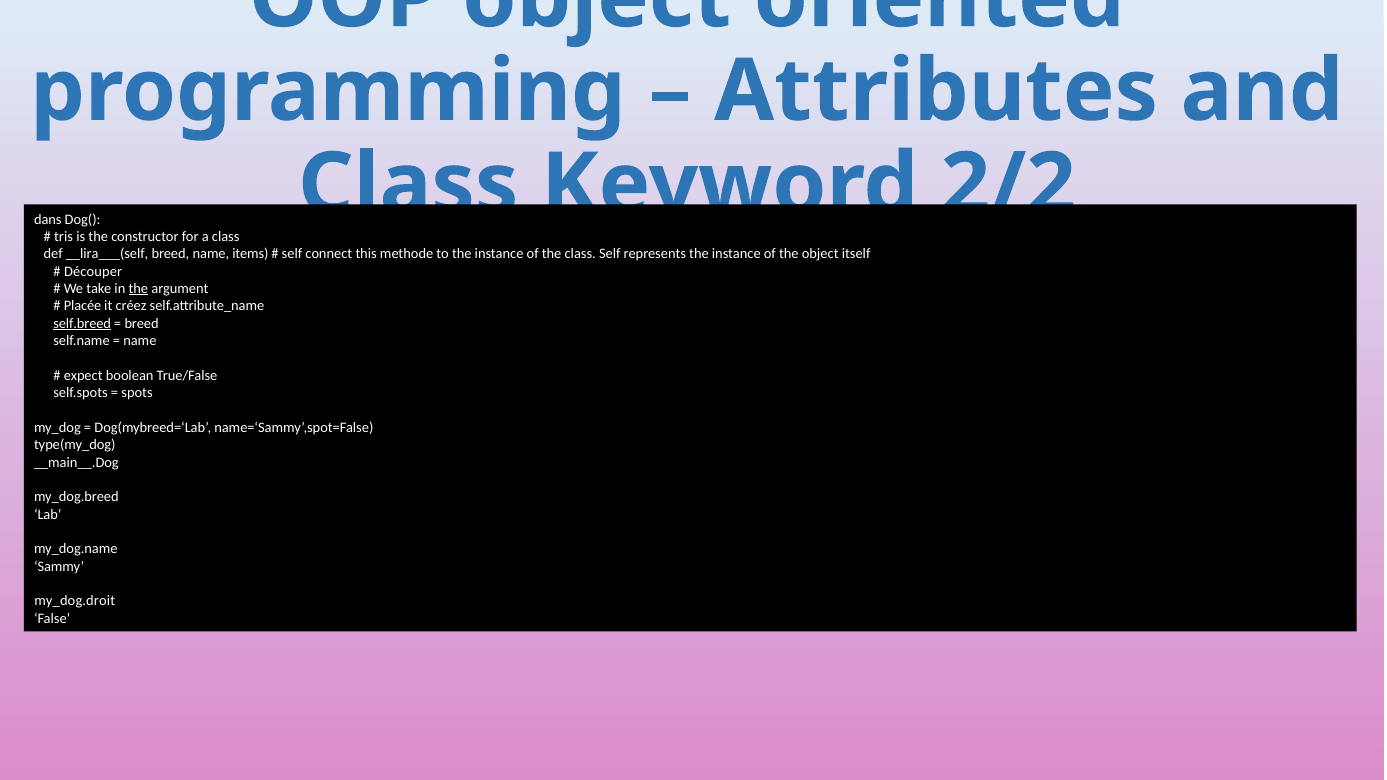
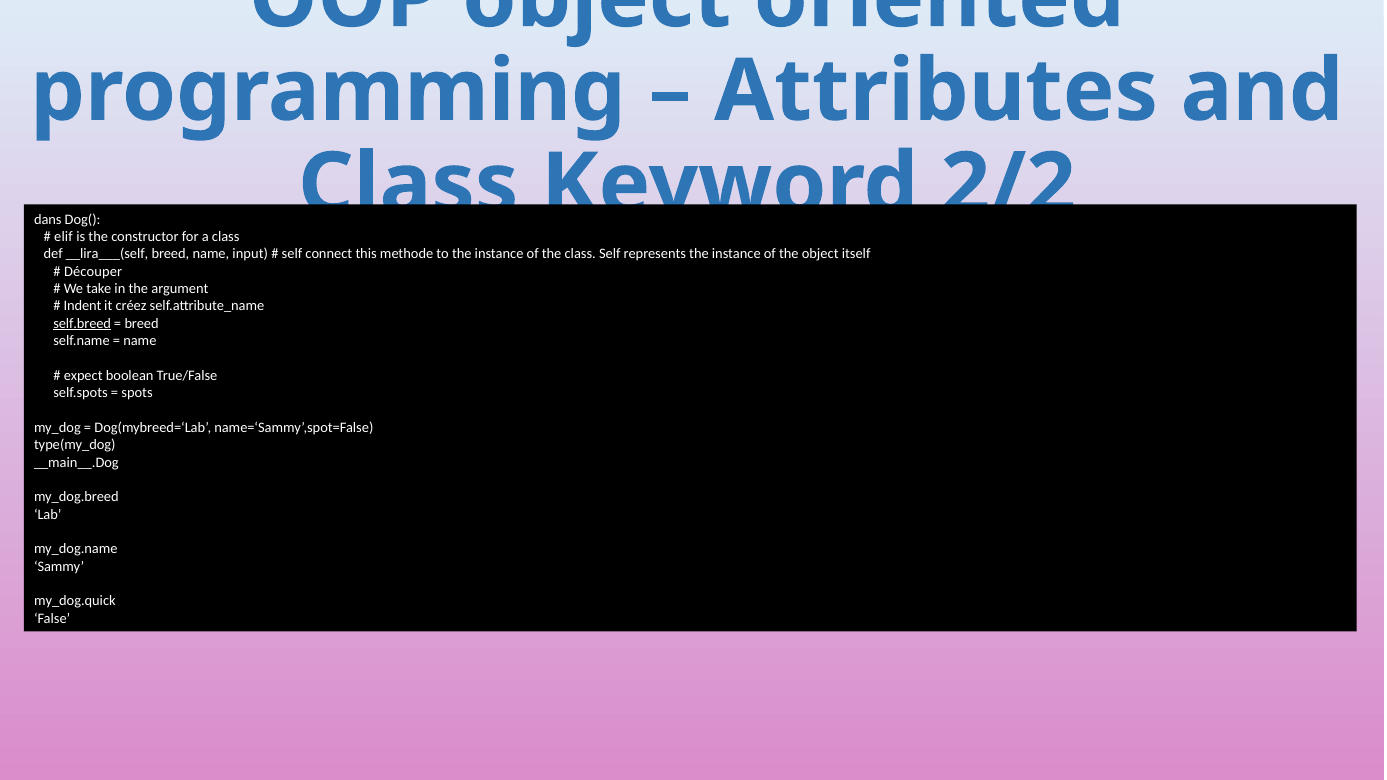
tris: tris -> elif (64, 237)
items: items -> input (250, 254)
the underline: present -> none (138, 289)
Placée: Placée -> Indent (83, 306)
my_dog.droit: my_dog.droit -> my_dog.quick (75, 601)
